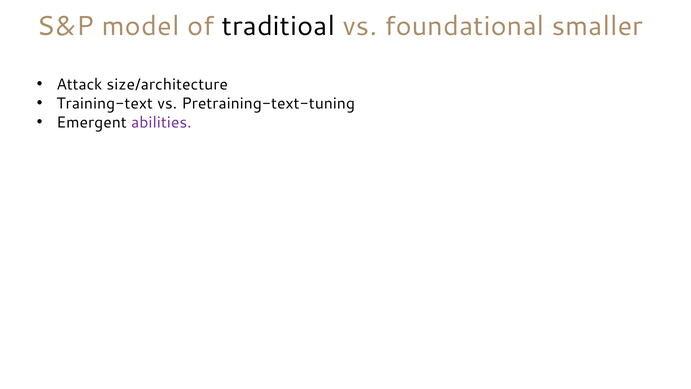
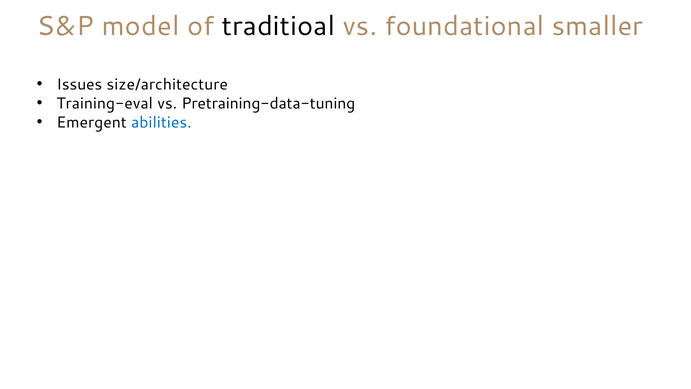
Attack: Attack -> Issues (79, 84)
Training-text: Training-text -> Training-eval (105, 103)
Pretraining-text-tuning: Pretraining-text-tuning -> Pretraining-data-tuning (268, 103)
abilities colour: purple -> blue (161, 122)
